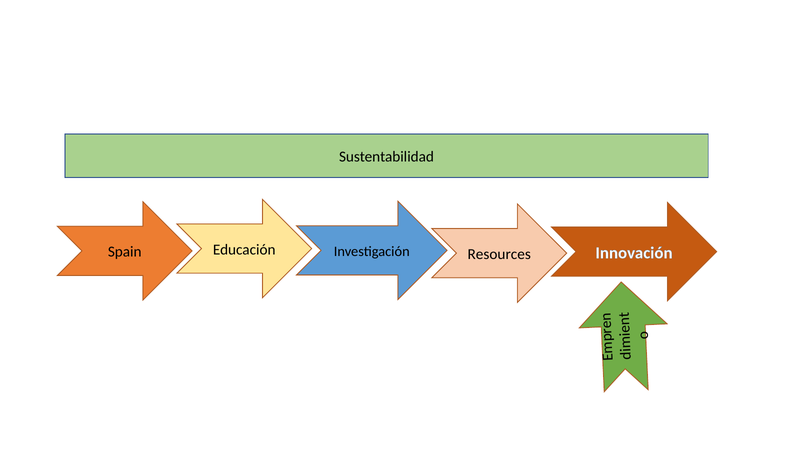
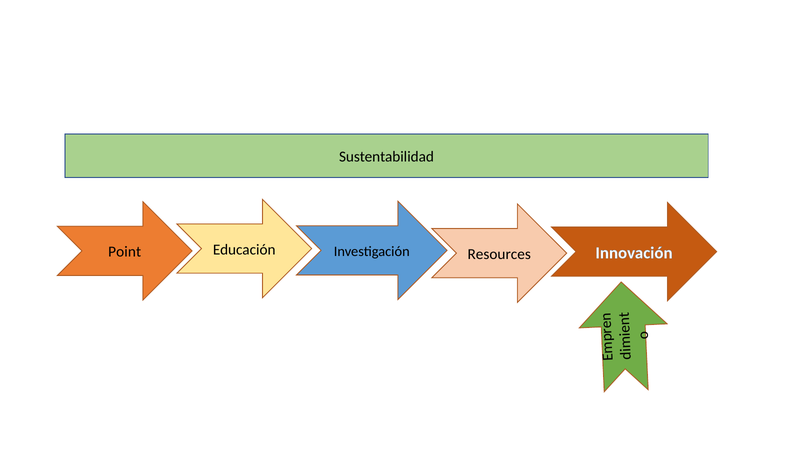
Spain: Spain -> Point (125, 252)
